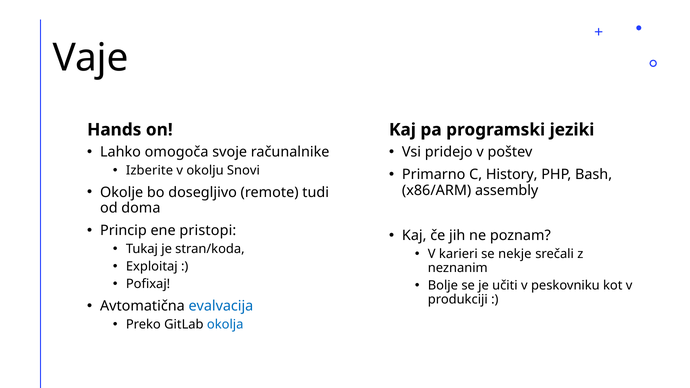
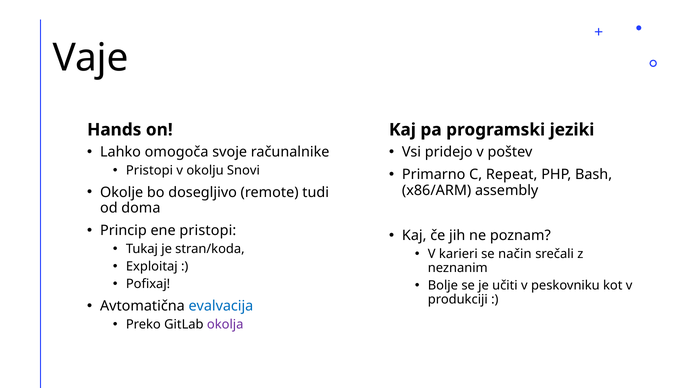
Izberite: Izberite -> Pristopi (150, 170)
History: History -> Repeat (512, 175)
nekje: nekje -> način (515, 254)
okolja colour: blue -> purple (225, 324)
